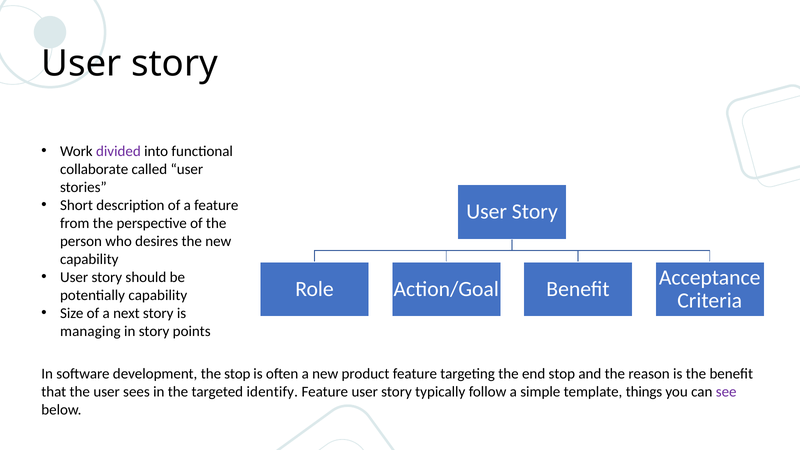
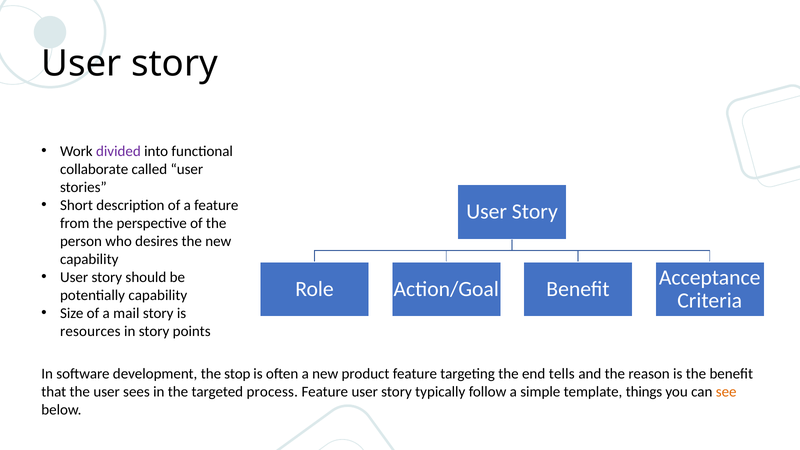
next: next -> mail (126, 313)
managing: managing -> resources (90, 331)
end stop: stop -> tells (562, 374)
identify: identify -> process (272, 392)
see colour: purple -> orange (726, 392)
